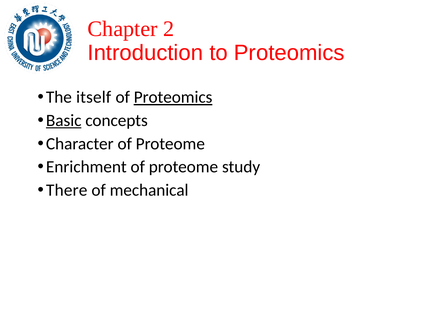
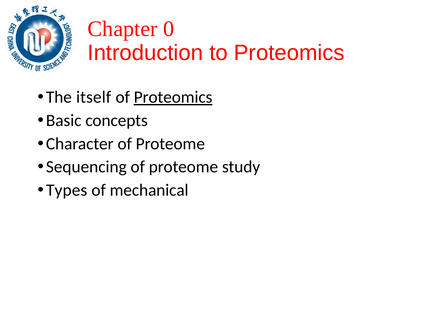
2: 2 -> 0 (169, 29)
Basic underline: present -> none (64, 121)
Enrichment: Enrichment -> Sequencing (86, 167)
There: There -> Types (67, 190)
